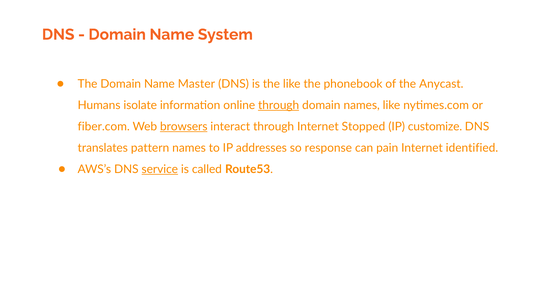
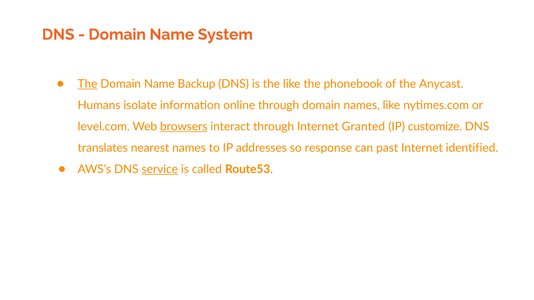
The underline: none -> present (88, 84)
Master: Master -> Backup (197, 84)
through underline: present -> none (279, 105)
fiber.com: fiber.com -> level.com (104, 127)
Stopped: Stopped -> Granted (363, 127)
pattern: pattern -> nearest (150, 148)
pain: pain -> past (387, 148)
